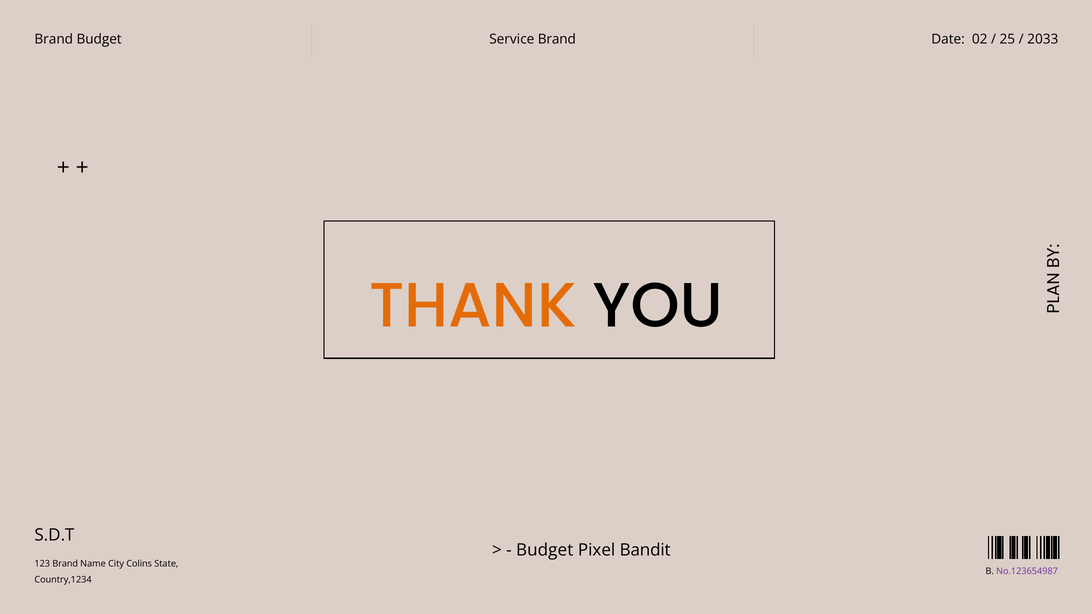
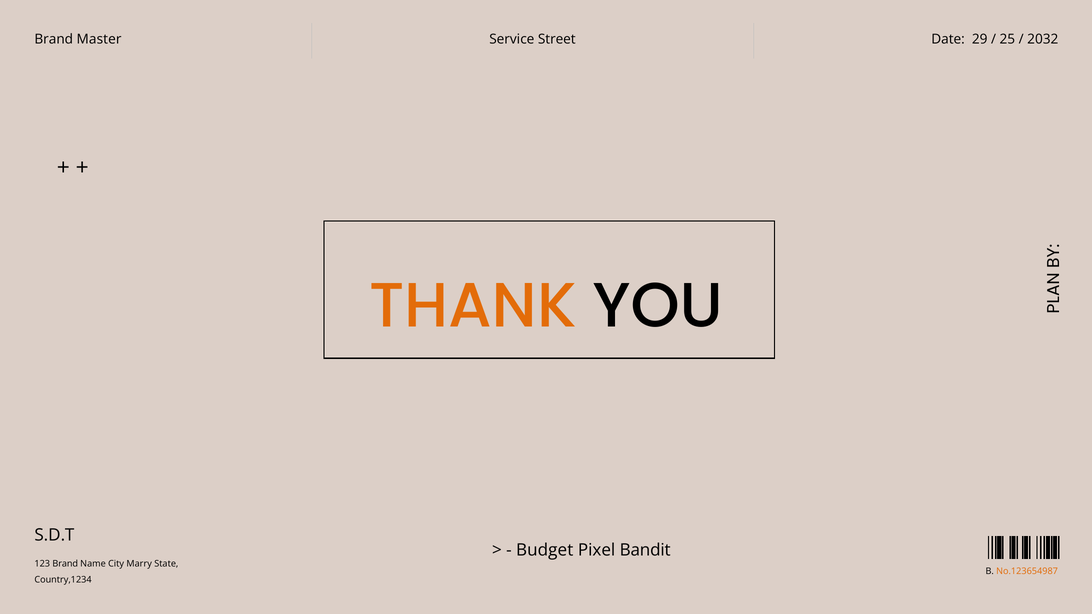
Brand Budget: Budget -> Master (99, 39)
Service Brand: Brand -> Street (557, 39)
02: 02 -> 29 (980, 39)
2033: 2033 -> 2032 (1043, 39)
Colins: Colins -> Marry (139, 564)
No.123654987 colour: purple -> orange (1027, 571)
